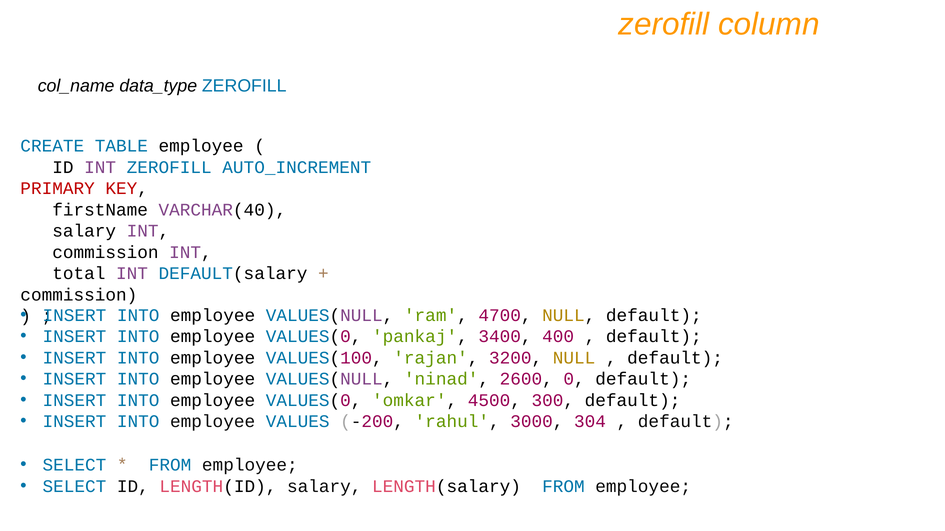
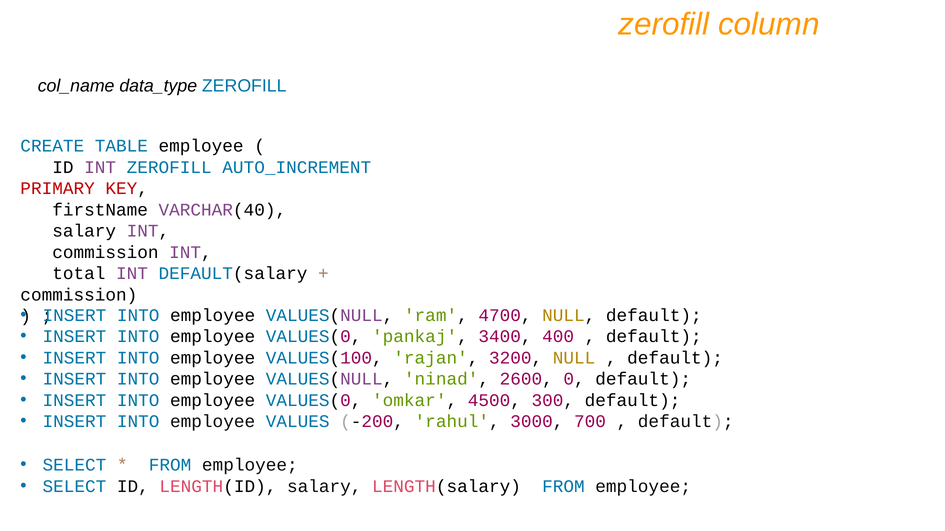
304: 304 -> 700 (590, 422)
